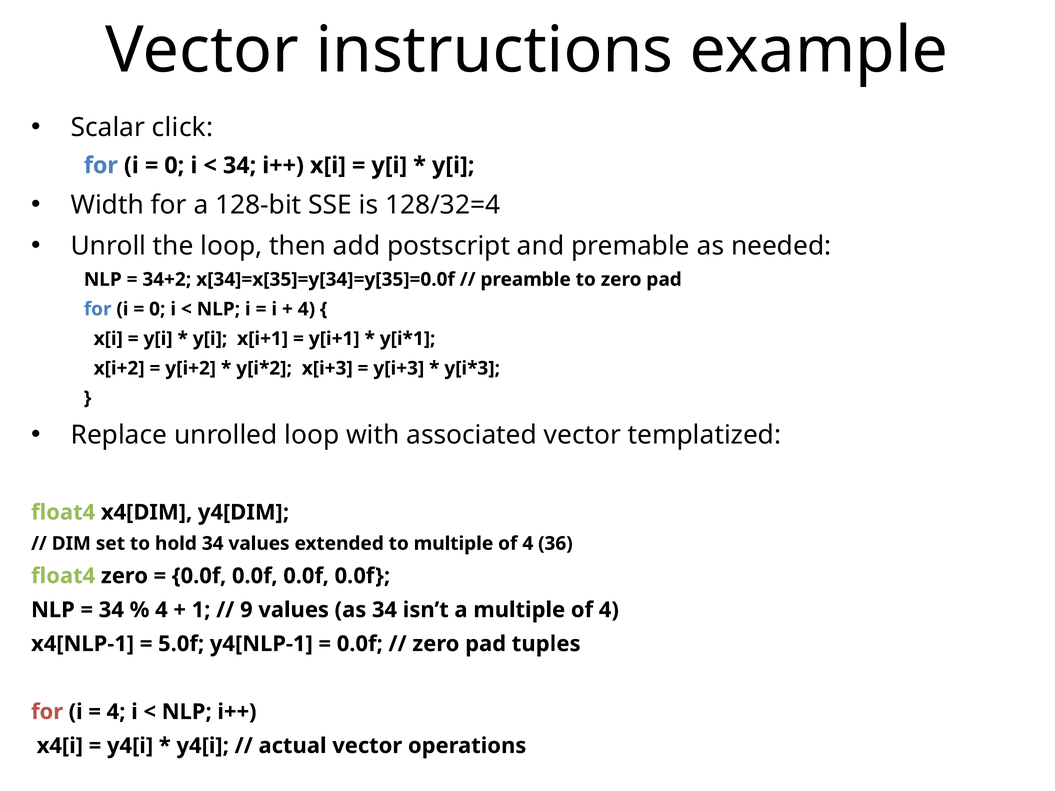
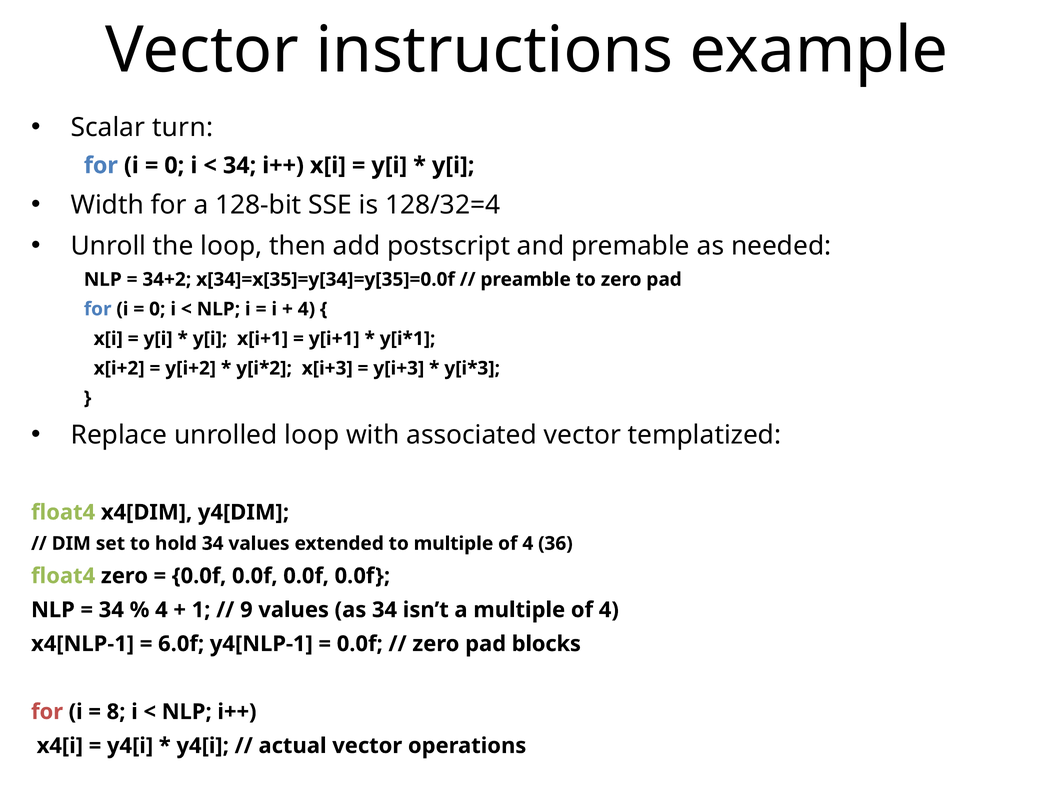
click: click -> turn (183, 128)
5.0f: 5.0f -> 6.0f (181, 644)
tuples: tuples -> blocks (546, 644)
4: 4 -> 8 (116, 712)
